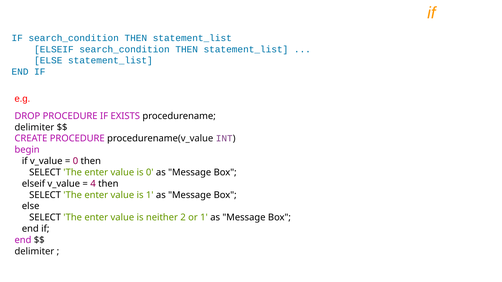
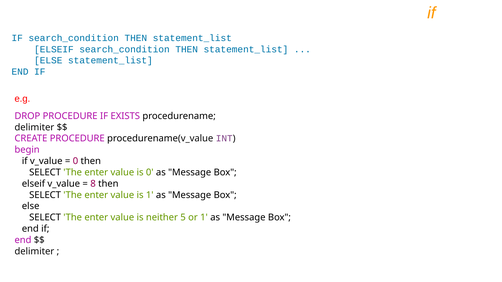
4: 4 -> 8 (93, 184)
2: 2 -> 5 (183, 218)
